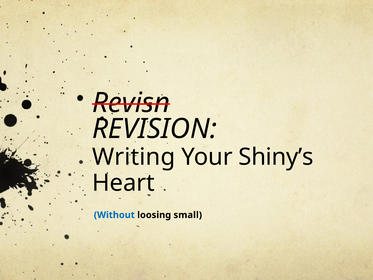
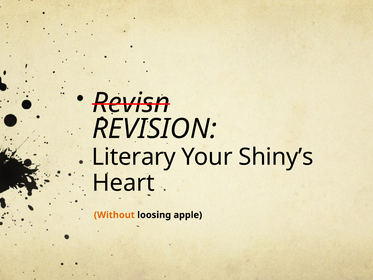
Writing: Writing -> Literary (134, 157)
Without colour: blue -> orange (114, 215)
small: small -> apple (188, 215)
